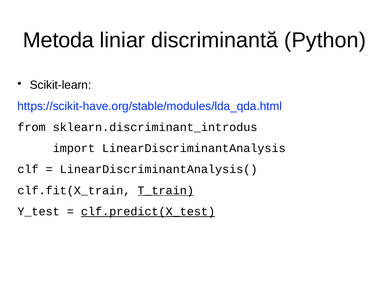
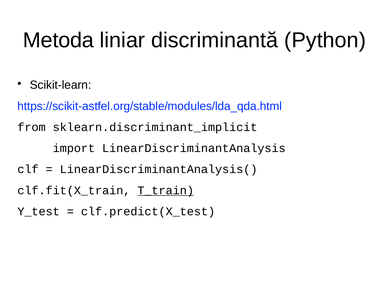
https://scikit-have.org/stable/modules/lda_qda.html: https://scikit-have.org/stable/modules/lda_qda.html -> https://scikit-astfel.org/stable/modules/lda_qda.html (150, 106)
sklearn.discriminant_introdus: sklearn.discriminant_introdus -> sklearn.discriminant_implicit (155, 127)
clf.predict(X_test underline: present -> none (148, 211)
